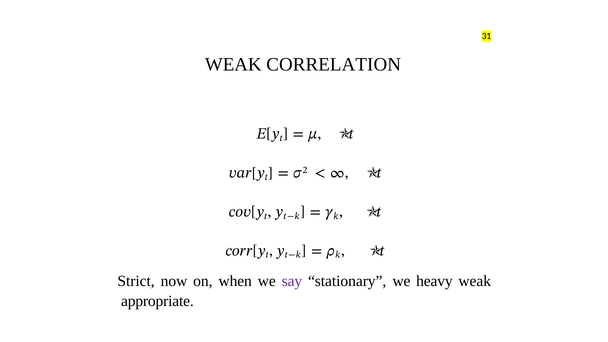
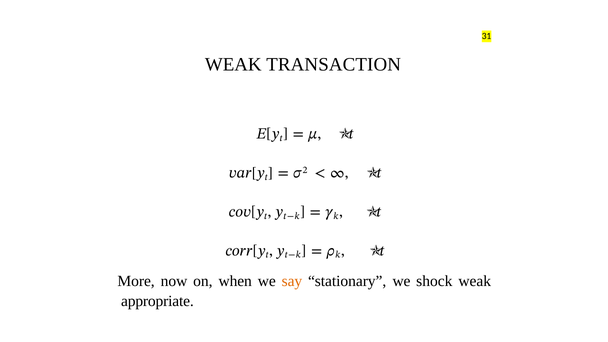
CORRELATION: CORRELATION -> TRANSACTION (334, 64)
Strict: Strict -> More (136, 281)
say colour: purple -> orange (292, 281)
heavy: heavy -> shock (434, 281)
